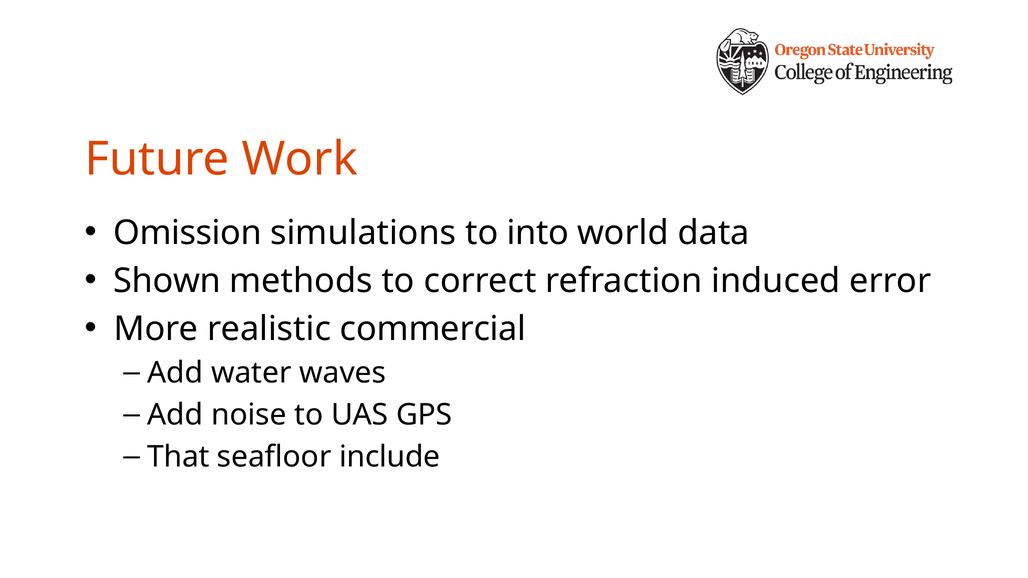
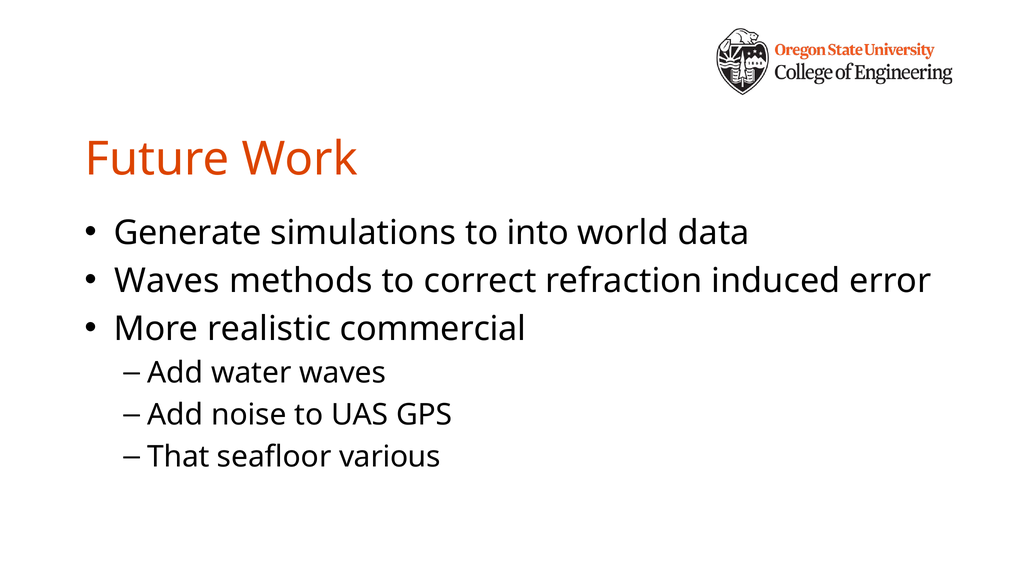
Omission: Omission -> Generate (188, 233)
Shown: Shown -> Waves (167, 281)
include: include -> various (390, 457)
